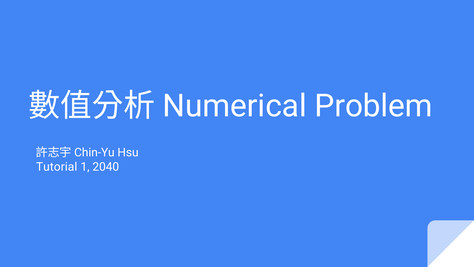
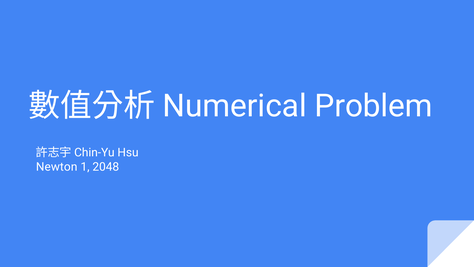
Tutorial: Tutorial -> Newton (57, 167)
2040: 2040 -> 2048 (106, 167)
